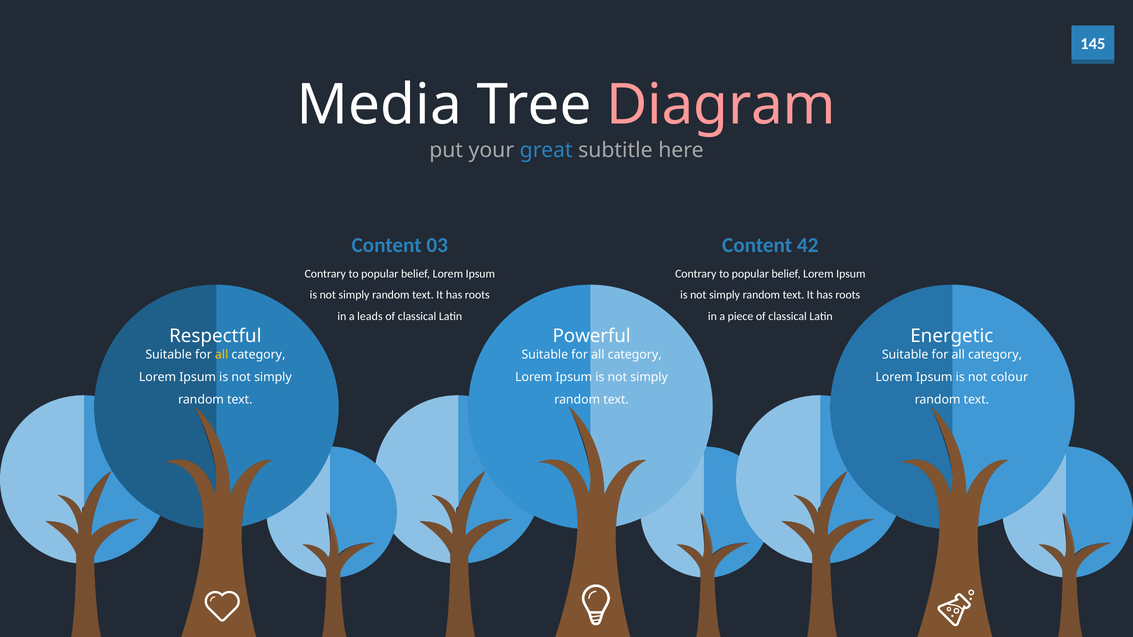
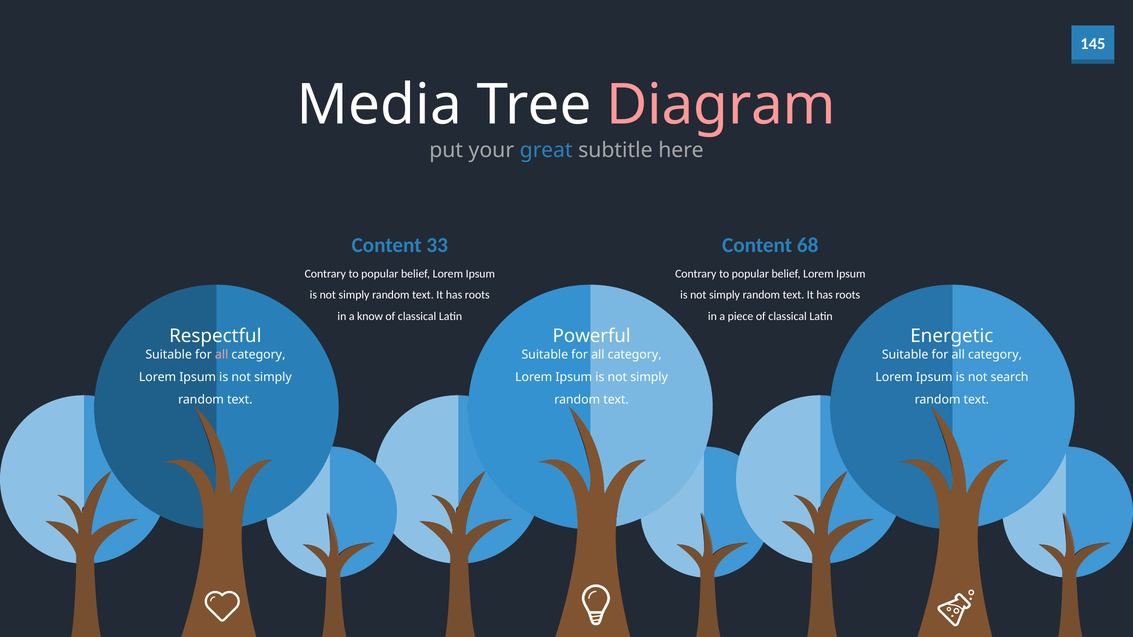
03: 03 -> 33 (437, 245)
42: 42 -> 68 (808, 245)
leads: leads -> know (370, 316)
all colour: yellow -> pink (222, 355)
colour: colour -> search (1010, 377)
